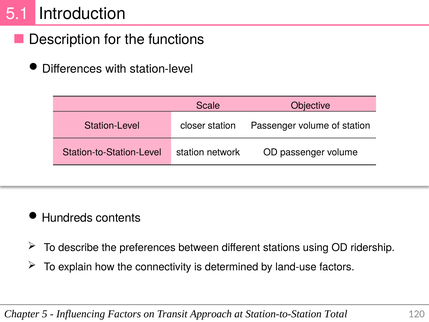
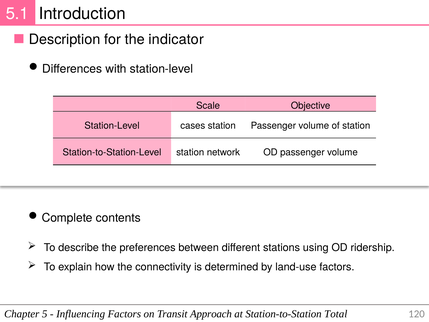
functions: functions -> indicator (176, 39)
closer: closer -> cases (193, 126)
Hundreds: Hundreds -> Complete (67, 218)
